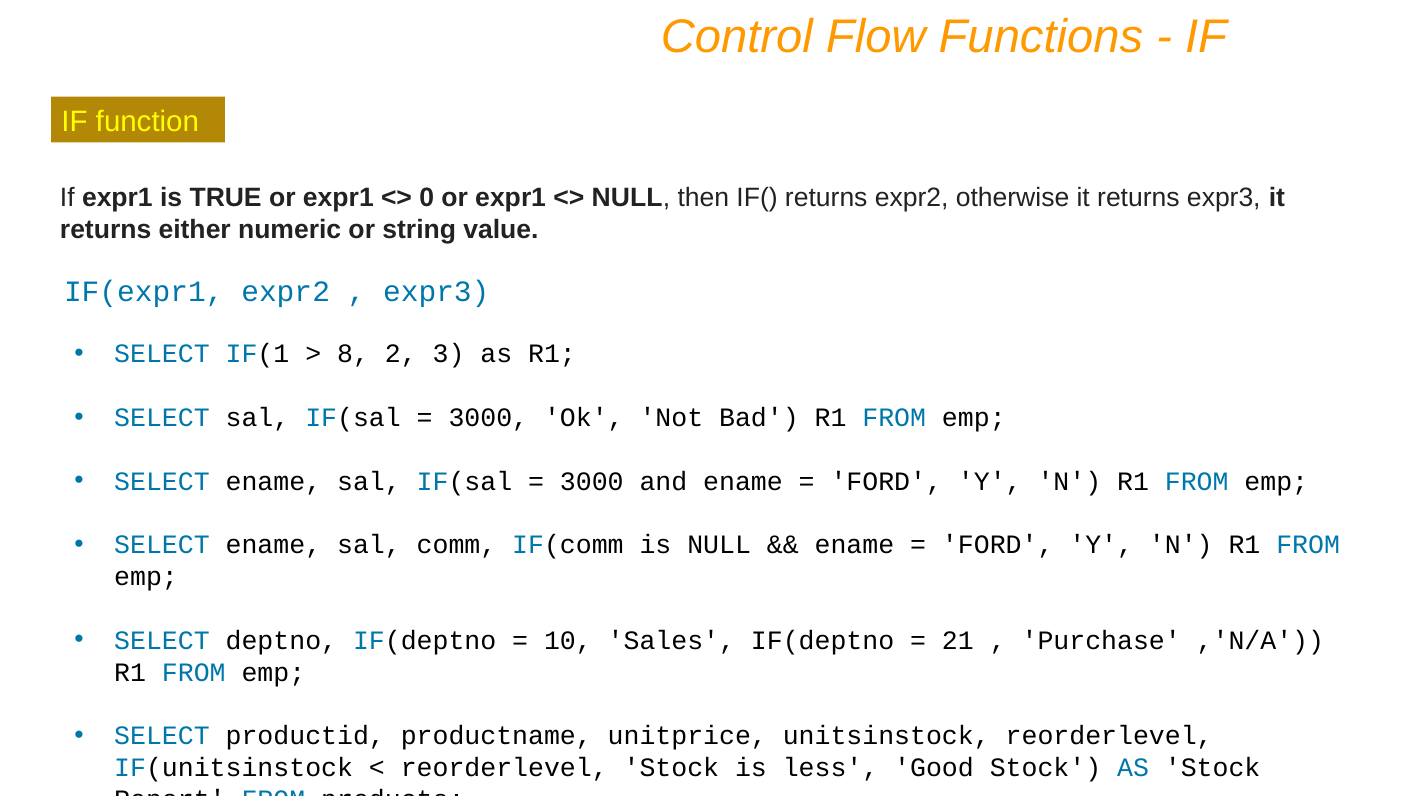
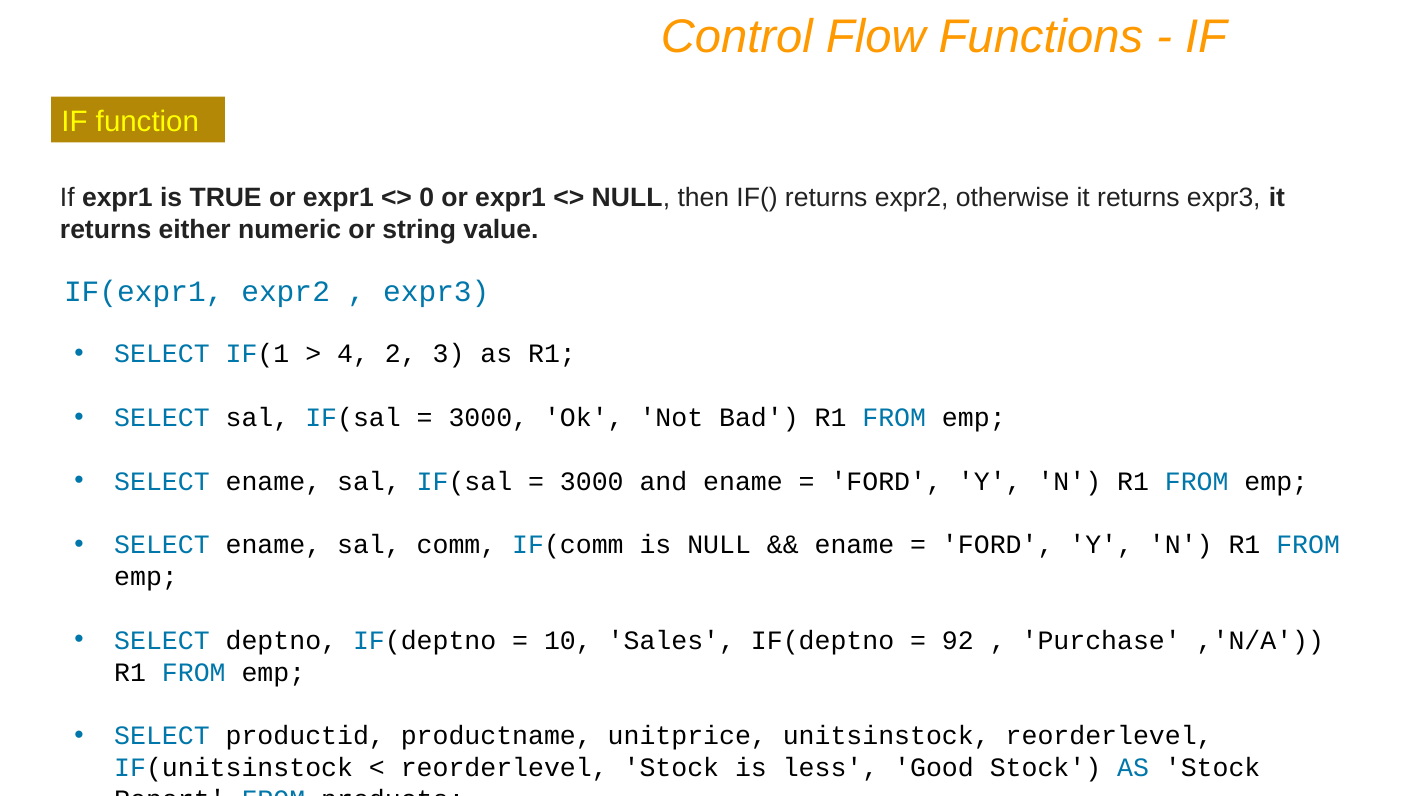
8: 8 -> 4 (353, 354)
21: 21 -> 92 (958, 641)
